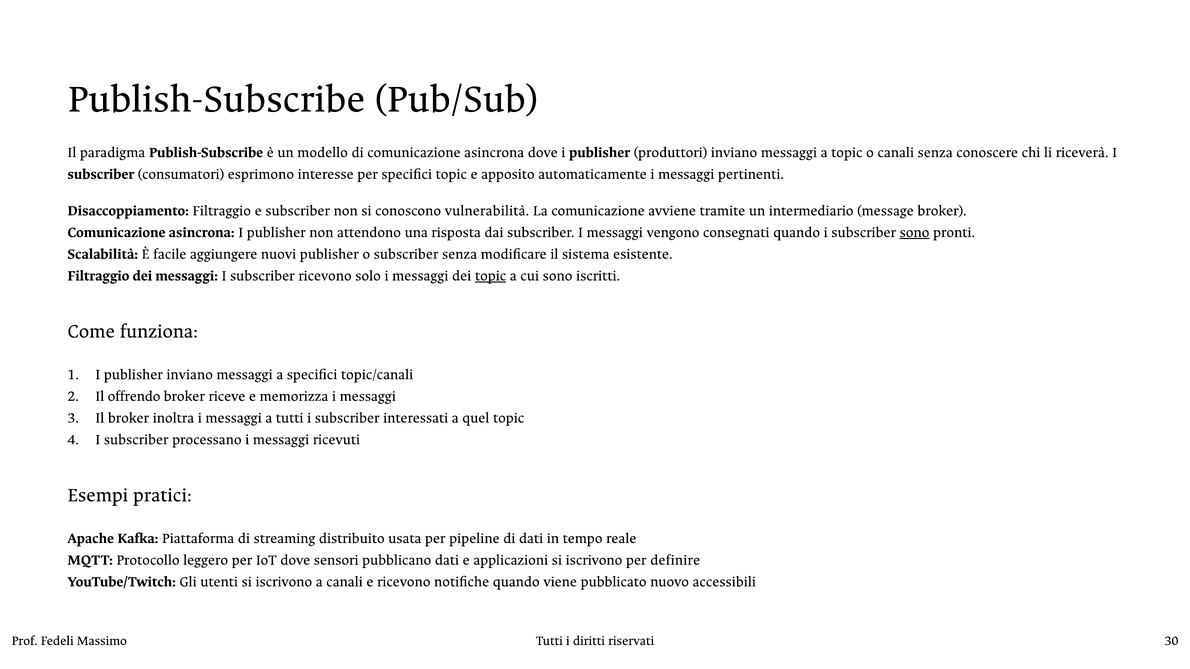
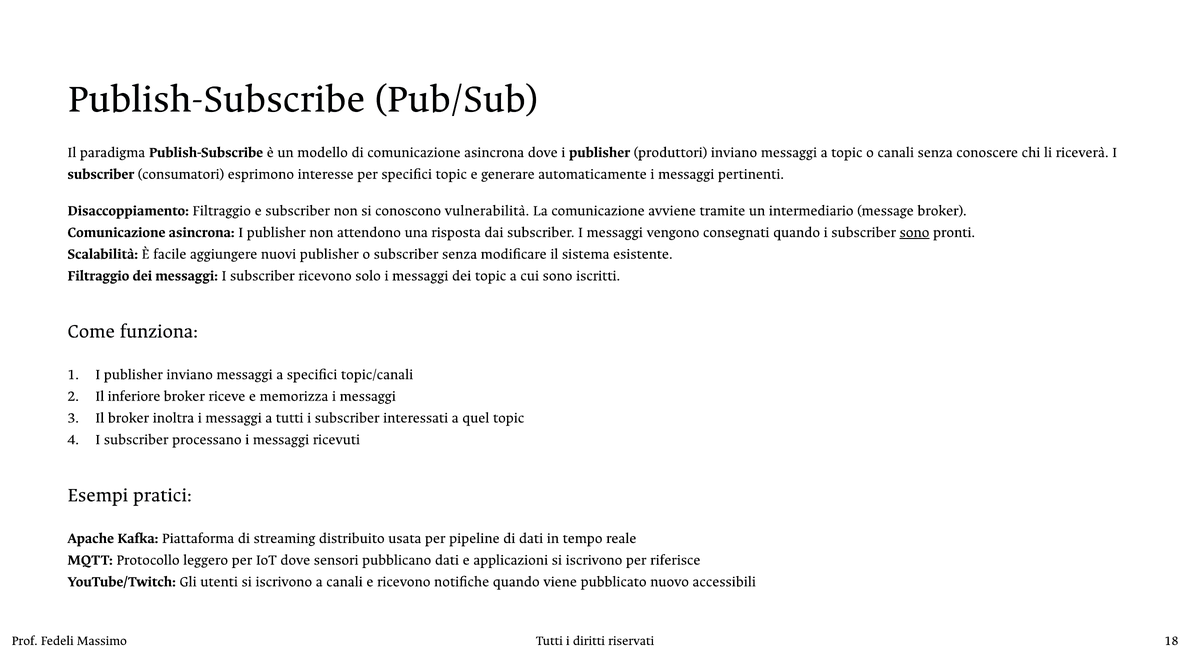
apposito: apposito -> generare (508, 174)
topic underline: present -> none (491, 276)
offrendo: offrendo -> inferiore (134, 396)
definire: definire -> riferisce (675, 560)
30: 30 -> 18 (1171, 641)
